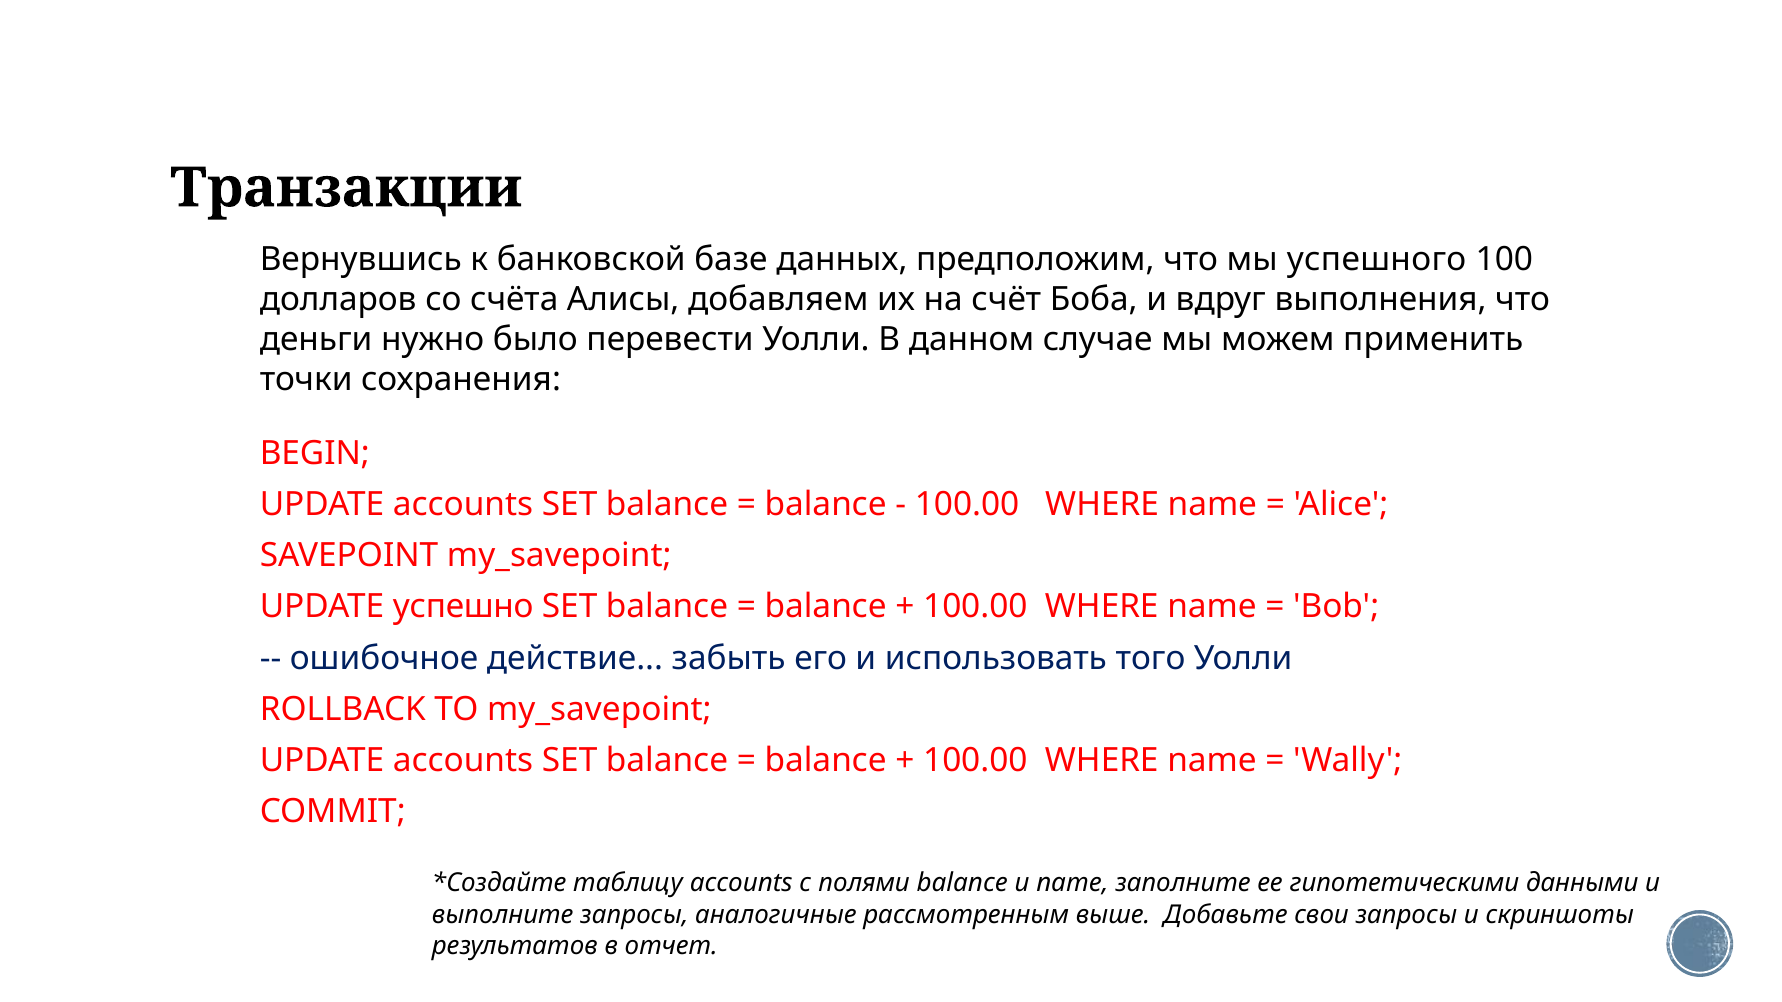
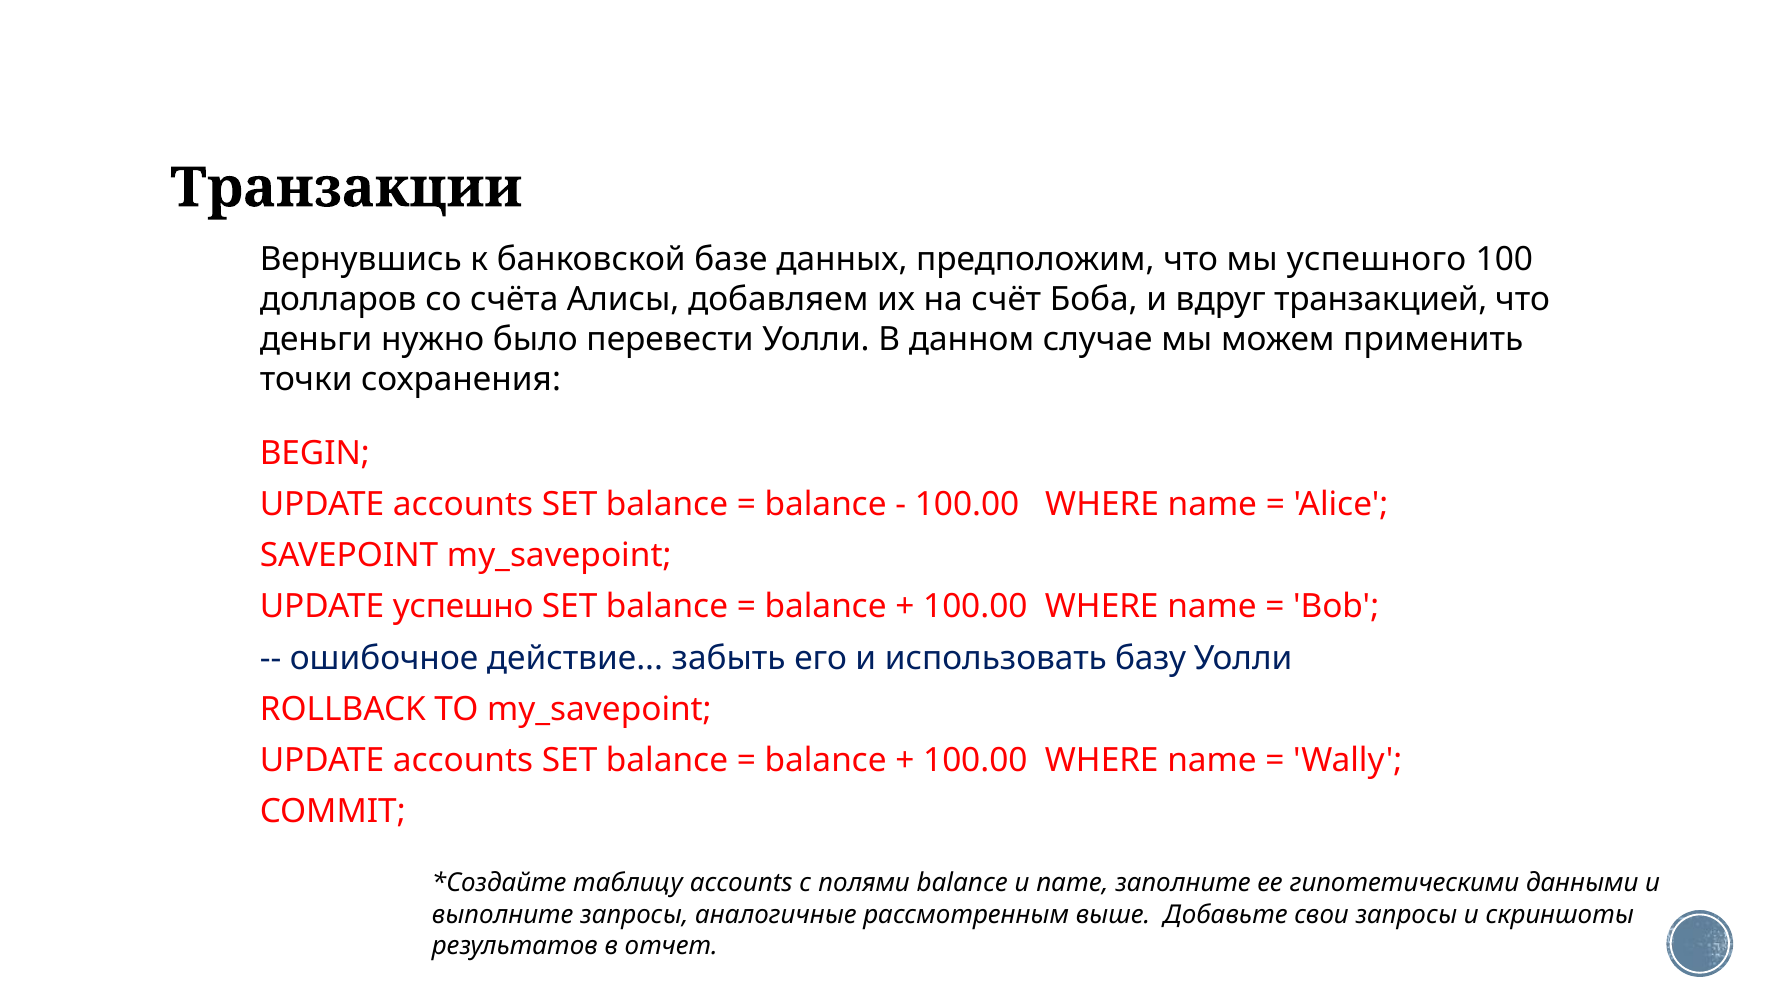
выполнения: выполнения -> транзакцией (1381, 300)
того: того -> базу (1151, 658)
